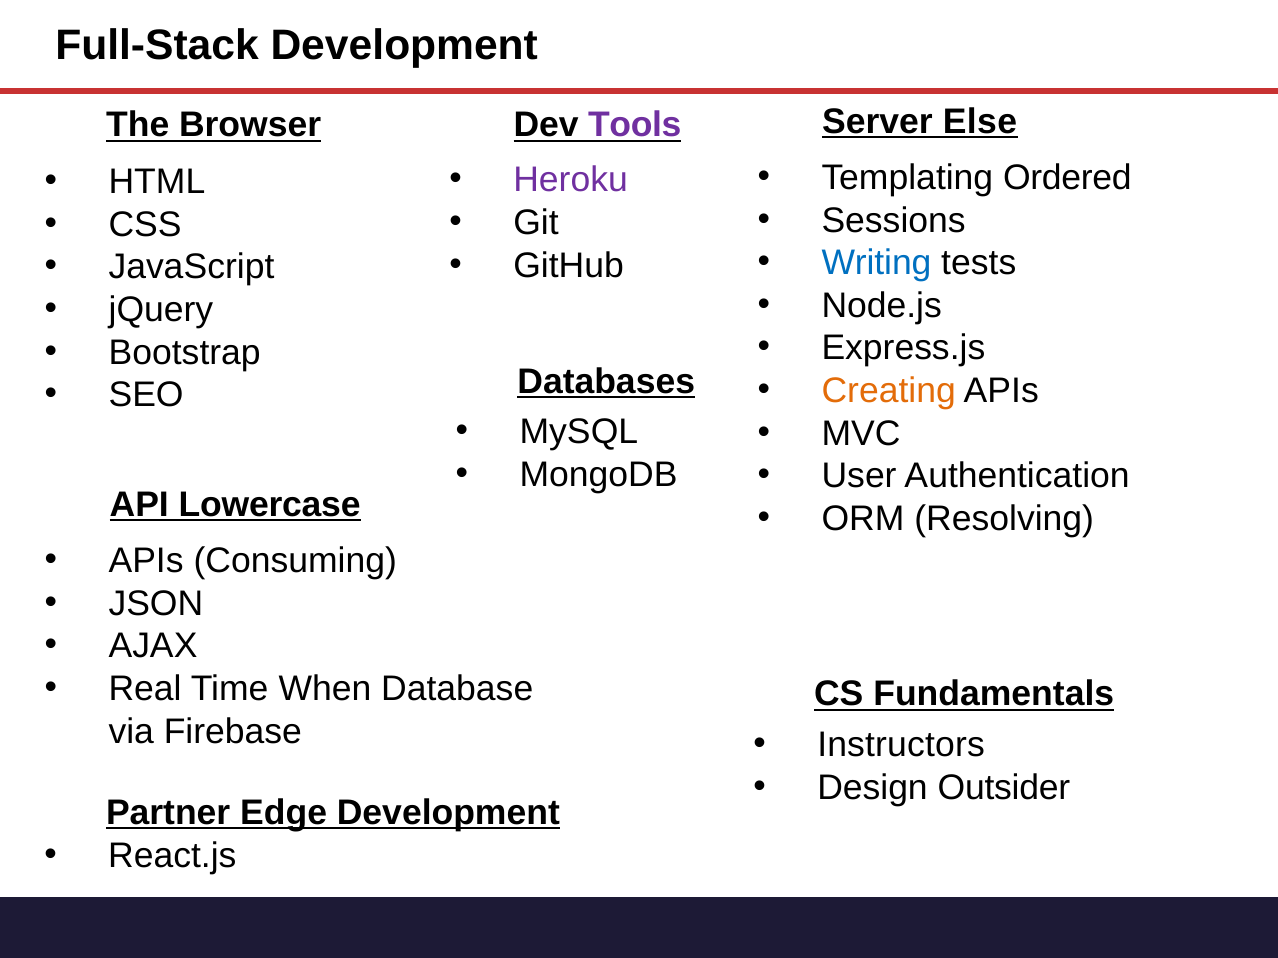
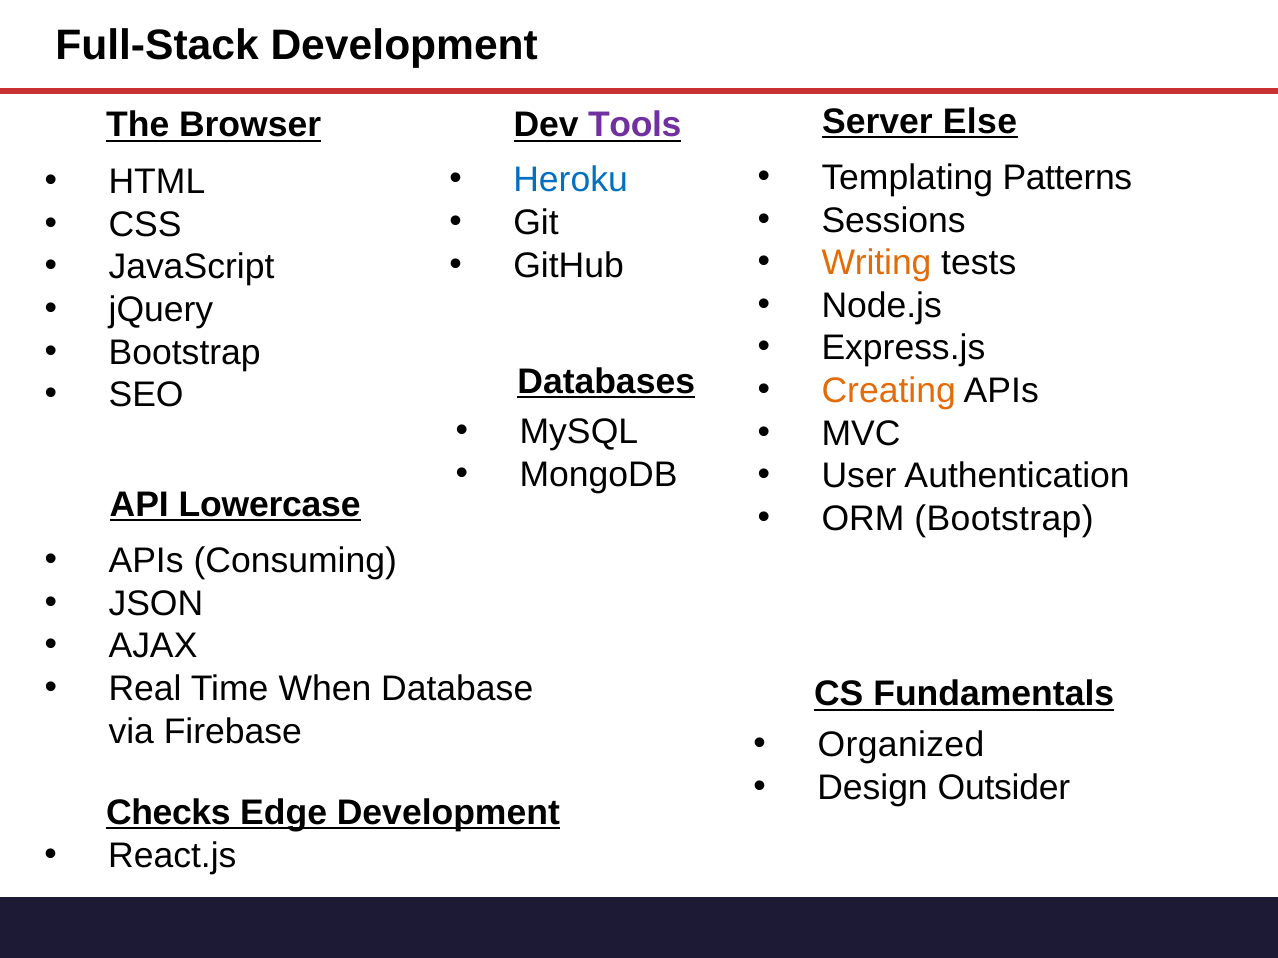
Ordered: Ordered -> Patterns (1067, 178)
Heroku colour: purple -> blue (571, 180)
Writing colour: blue -> orange (876, 263)
ORM Resolving: Resolving -> Bootstrap (1004, 519)
Instructors: Instructors -> Organized (901, 745)
Partner: Partner -> Checks (168, 813)
